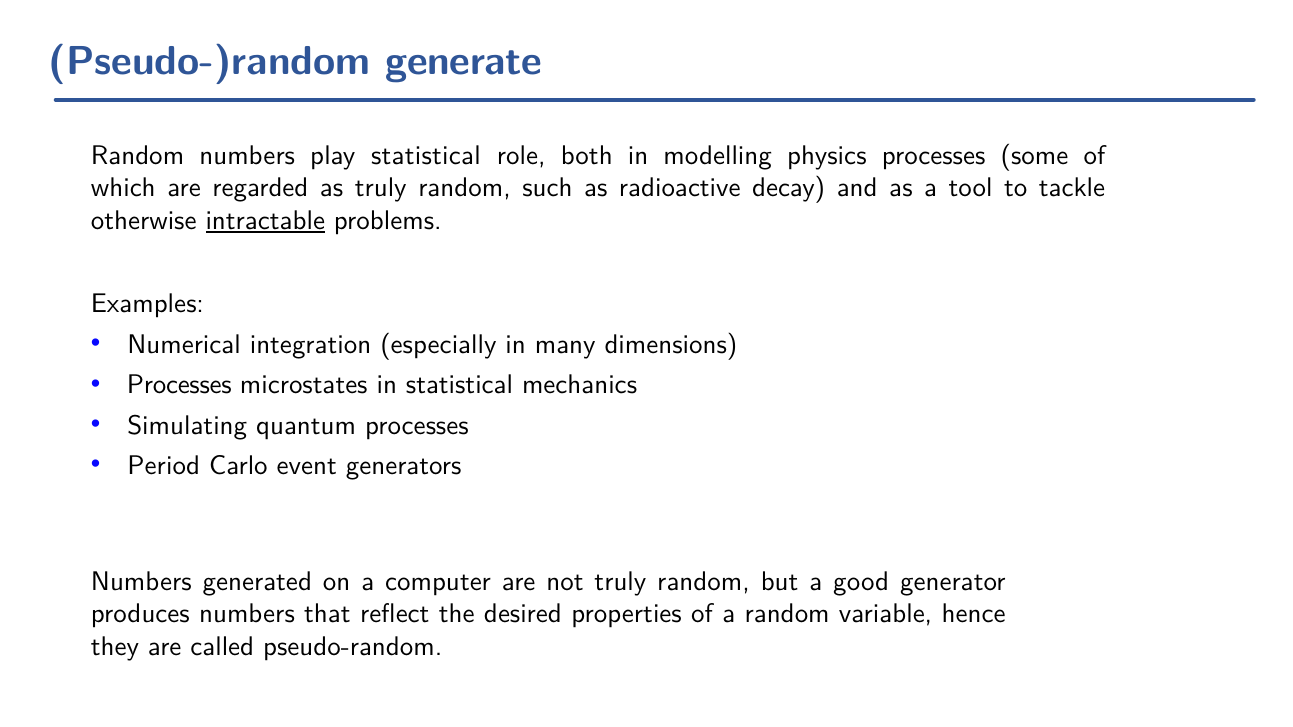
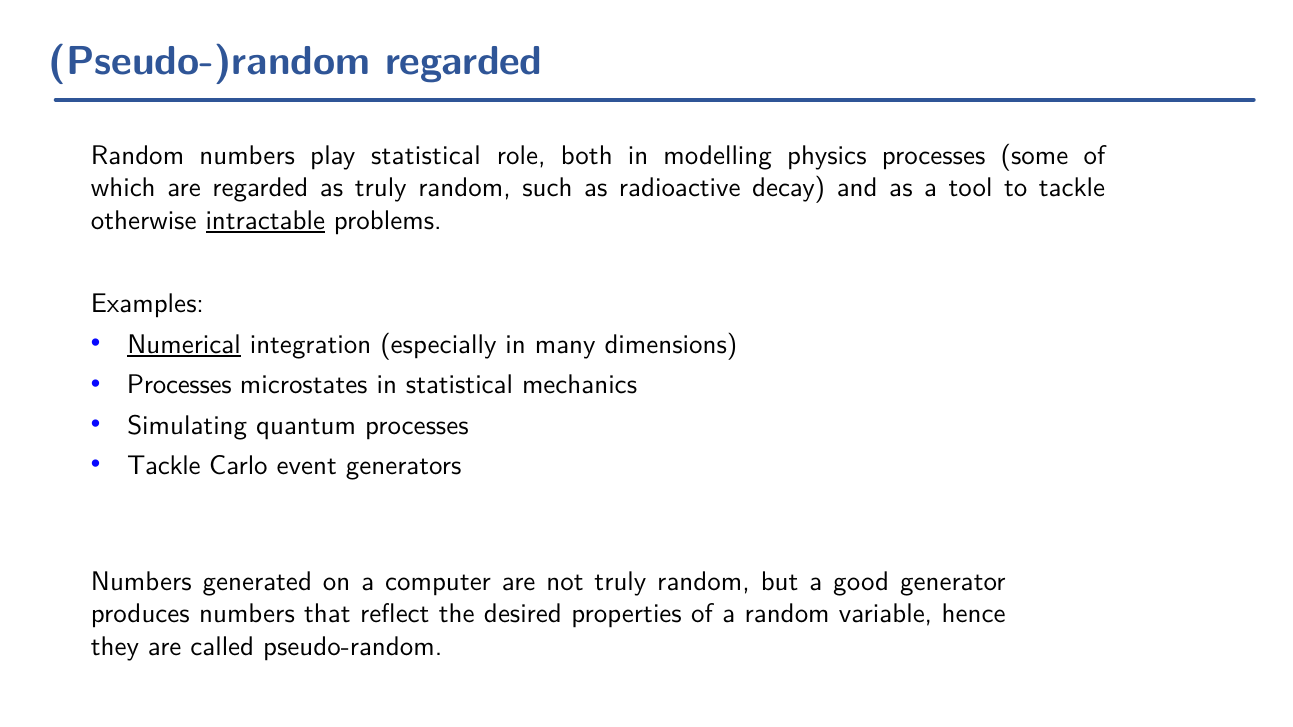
Pseudo-)random generate: generate -> regarded (464, 62)
Numerical underline: none -> present (184, 344)
Period: Period -> Tackle (164, 466)
